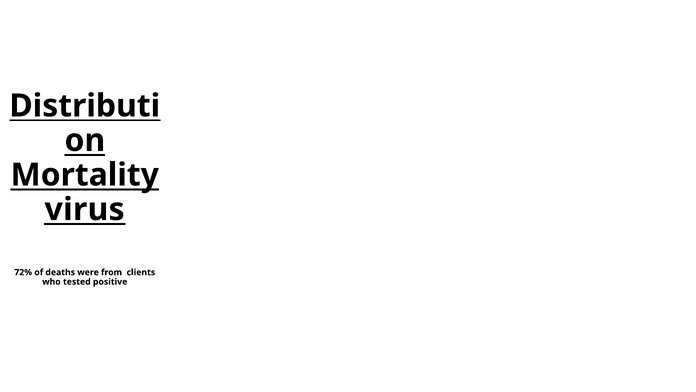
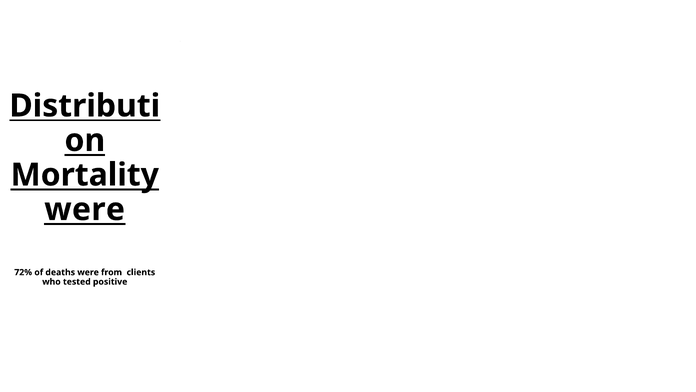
virus: virus -> were (85, 209)
